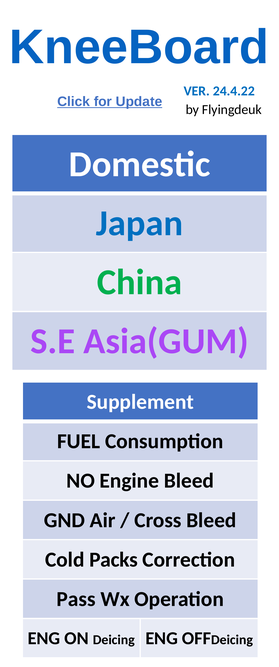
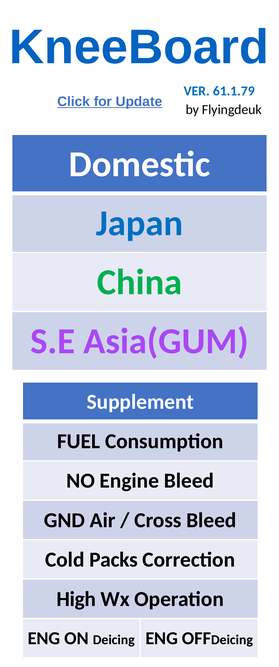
24.4.22: 24.4.22 -> 61.1.79 (234, 91)
Pass: Pass -> High (76, 600)
